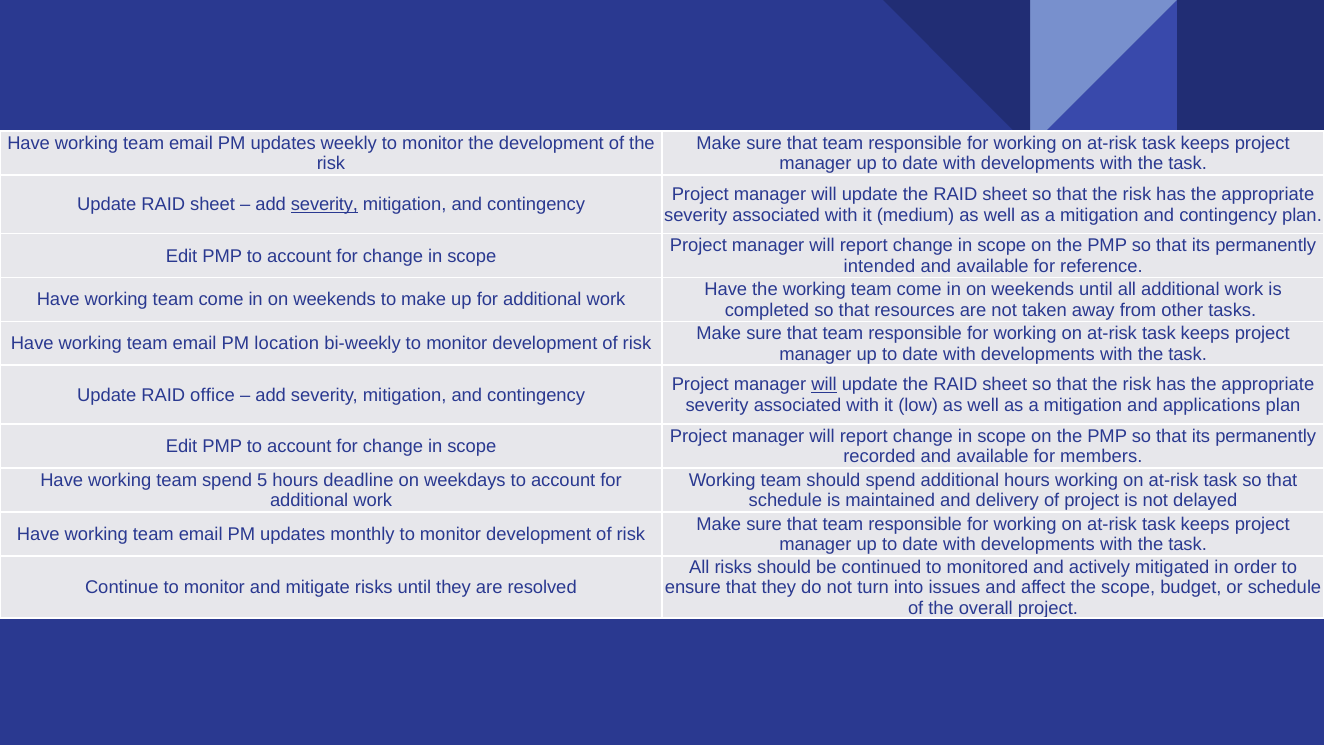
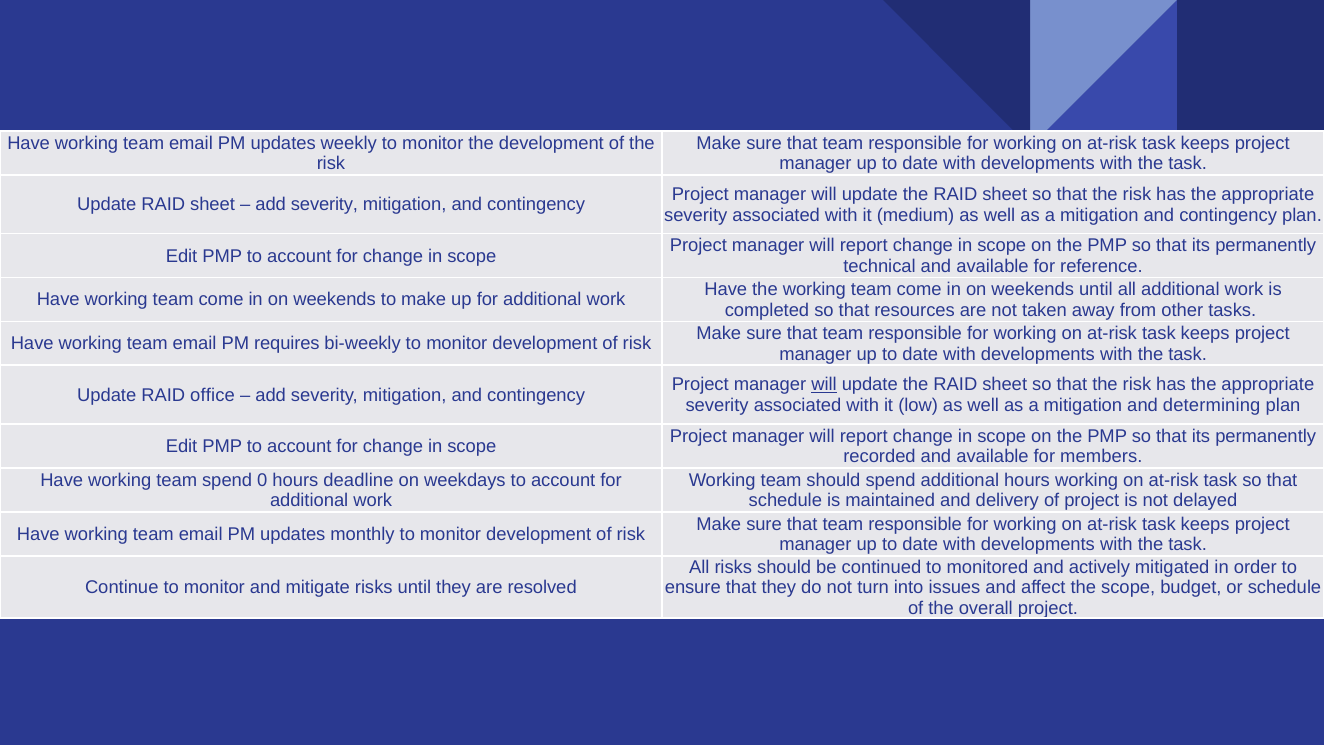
severity underline: present -> none (324, 205)
intended: intended -> technical (880, 266)
location: location -> requires (287, 344)
applications: applications -> determining (1212, 405)
5: 5 -> 0 (262, 480)
